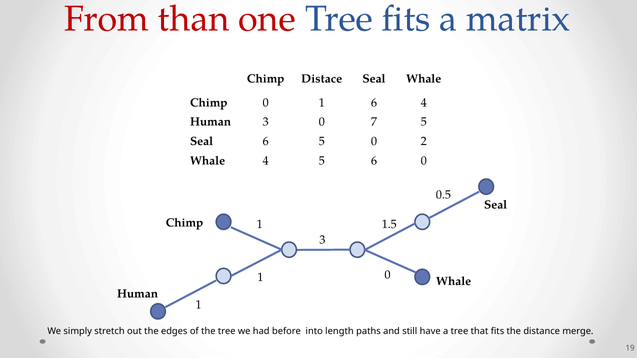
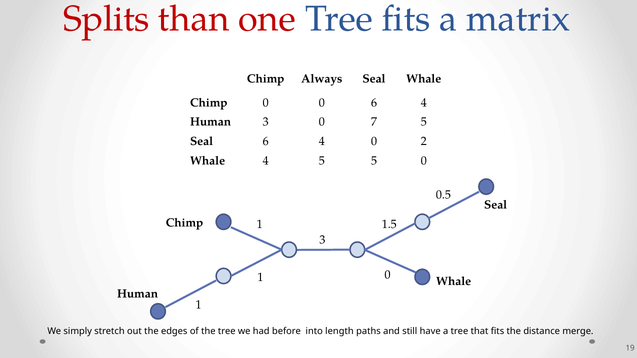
From: From -> Splits (107, 19)
Distace: Distace -> Always (322, 79)
Chimp 0 1: 1 -> 0 (322, 103)
Seal 6 5: 5 -> 4 (322, 142)
5 6: 6 -> 5 (374, 161)
